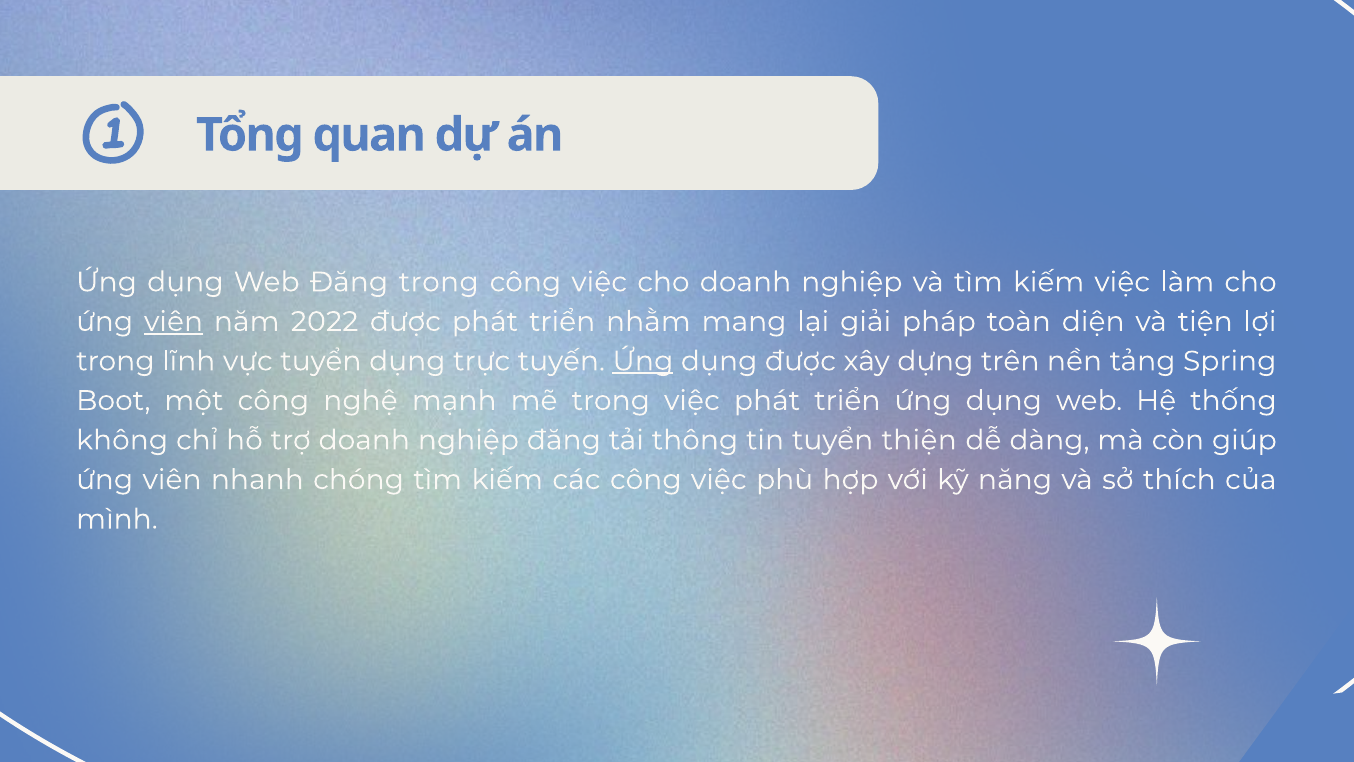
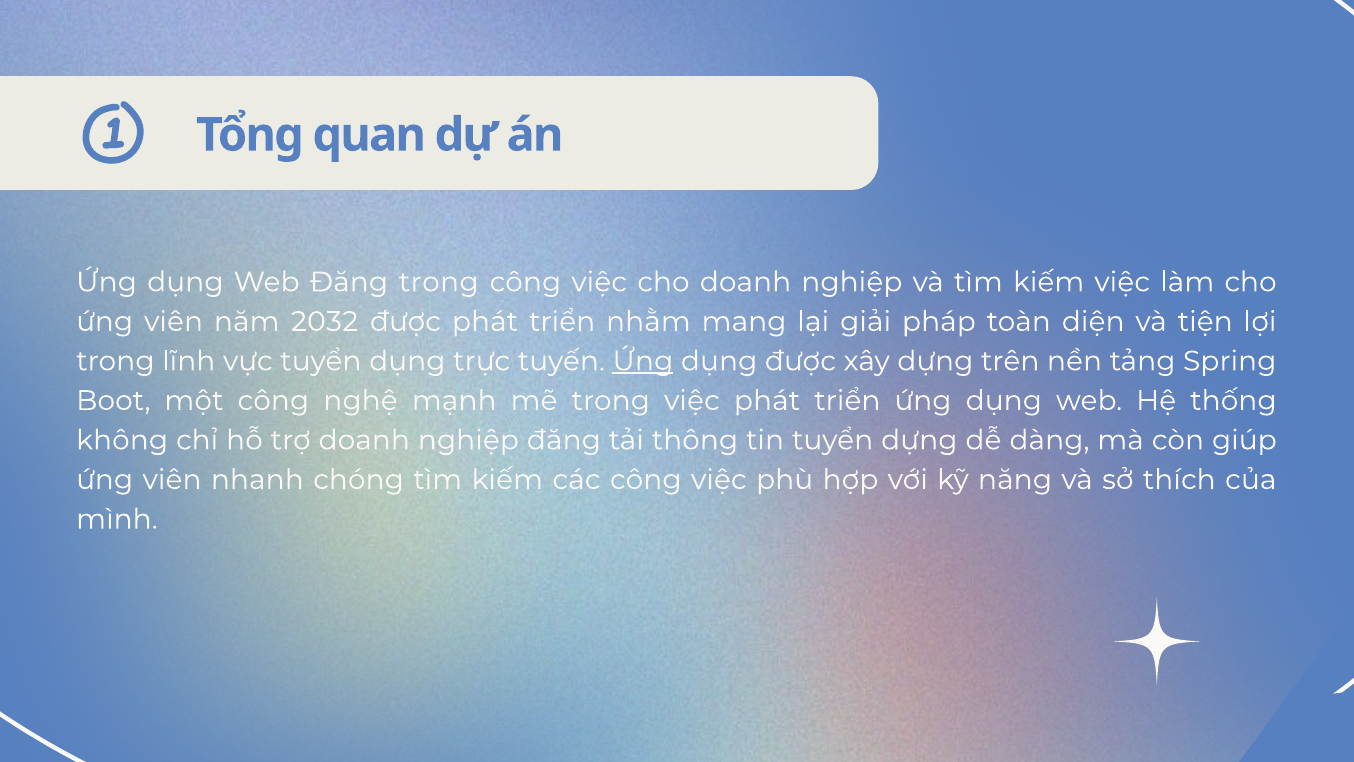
viên underline: present -> none (174, 321)
2022: 2022 -> 2032 (325, 321)
tuyển thiện: thiện -> dựng (919, 440)
